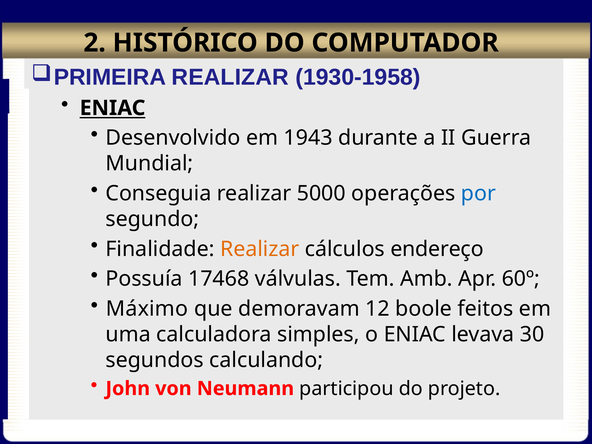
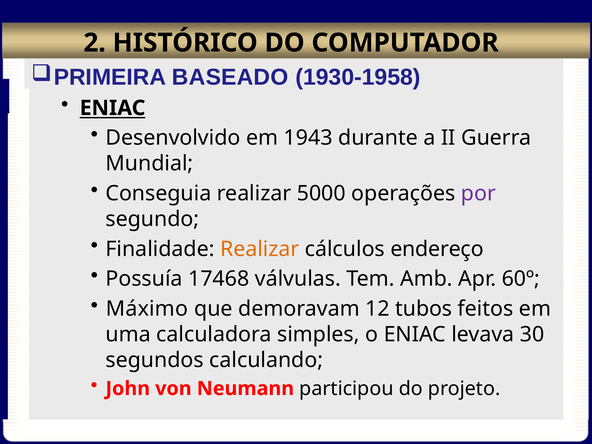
REALIZAR: REALIZAR -> BASEADO (230, 77)
por colour: blue -> purple (478, 193)
boole: boole -> tubos (424, 309)
